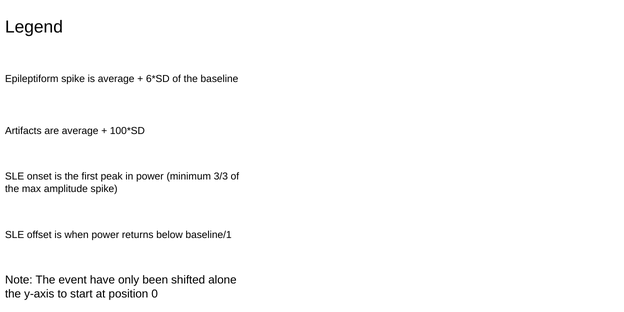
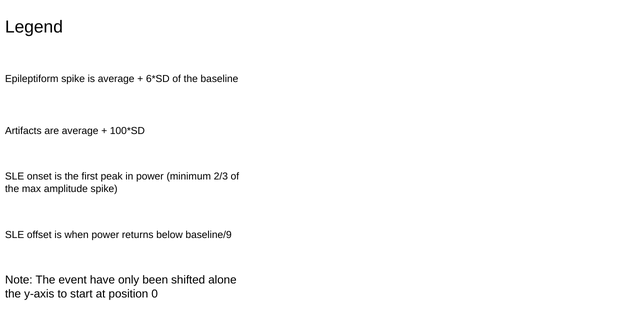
3/3: 3/3 -> 2/3 (221, 177)
baseline/1: baseline/1 -> baseline/9 (209, 235)
